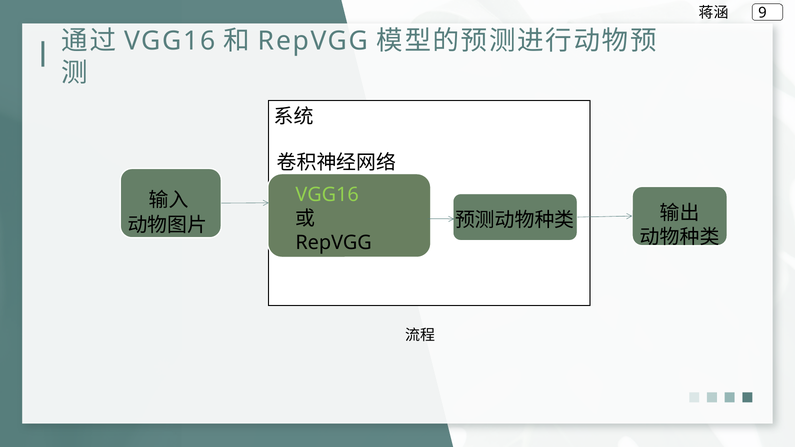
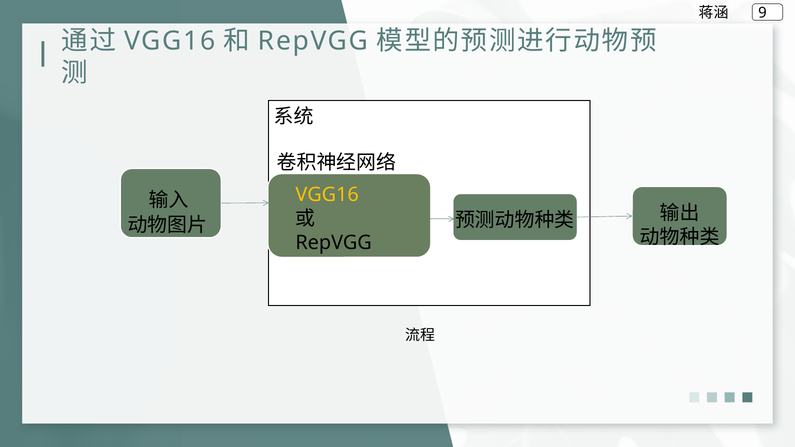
VGG16 colour: light green -> yellow (327, 195)
